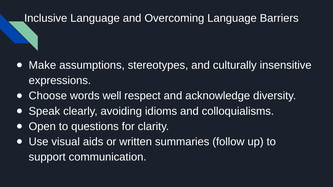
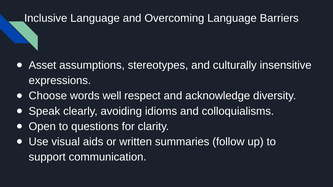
Make: Make -> Asset (42, 65)
